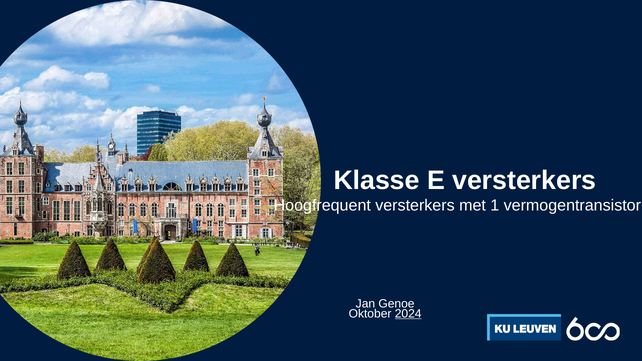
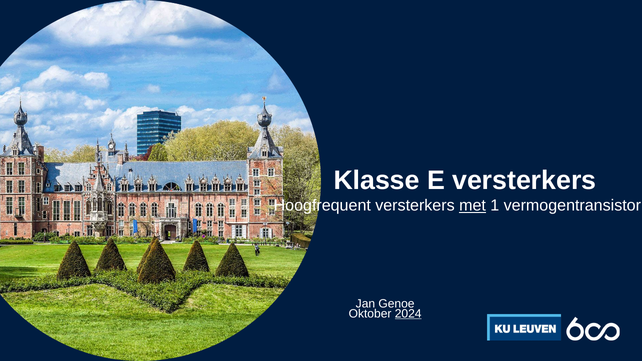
met underline: none -> present (473, 206)
